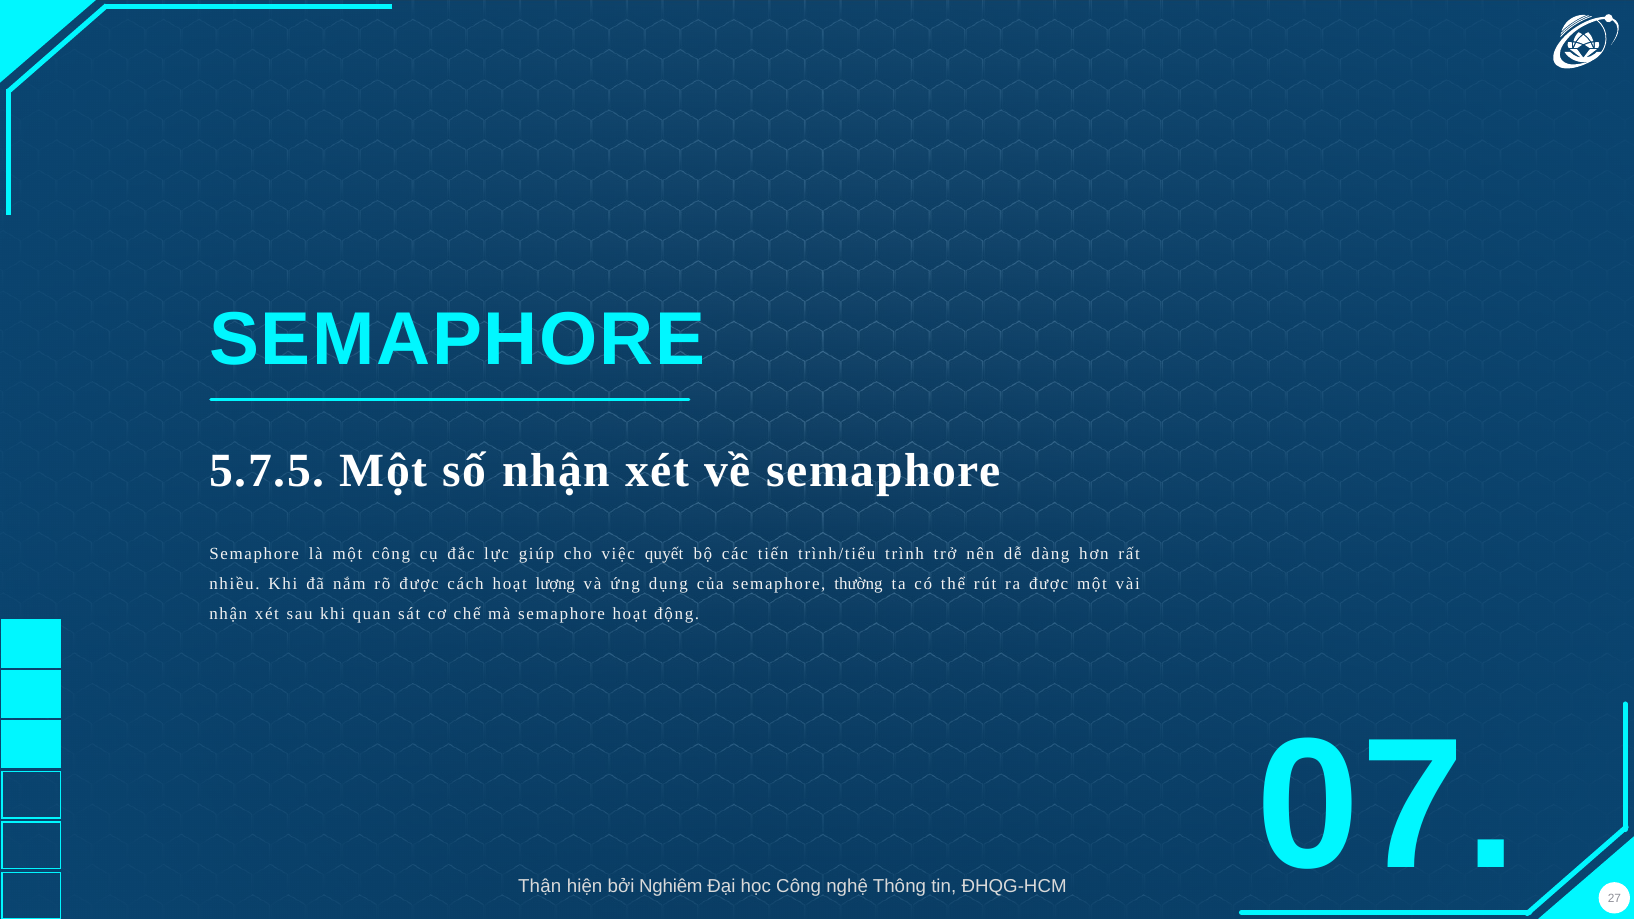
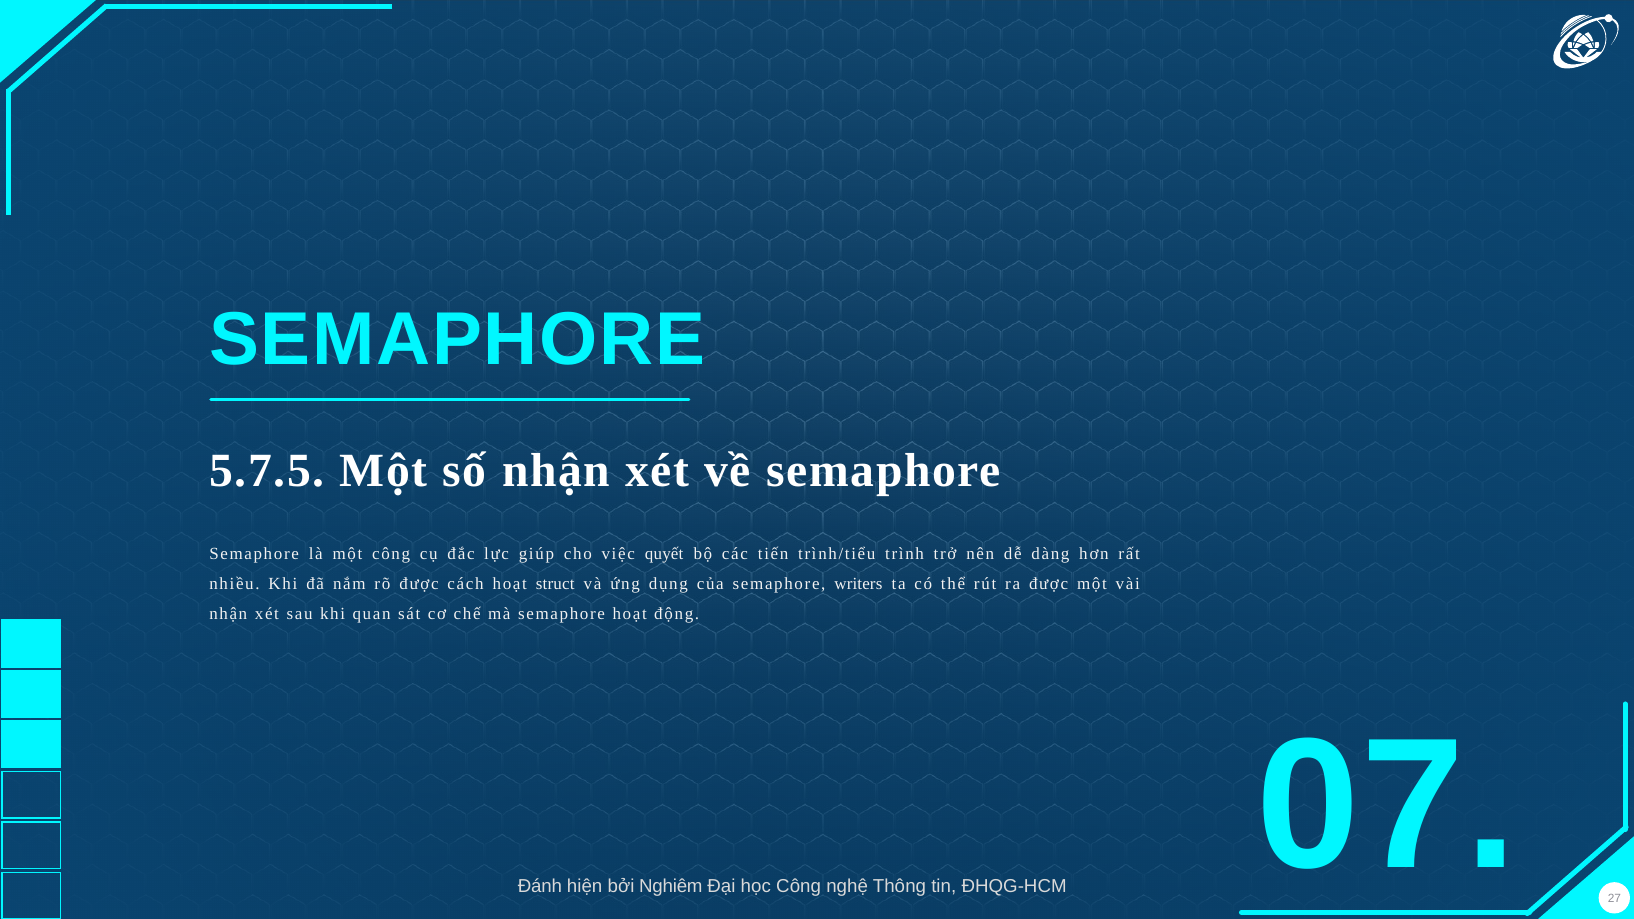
lượng: lượng -> struct (555, 584)
thường: thường -> writers (858, 584)
Thận: Thận -> Đánh (540, 886)
